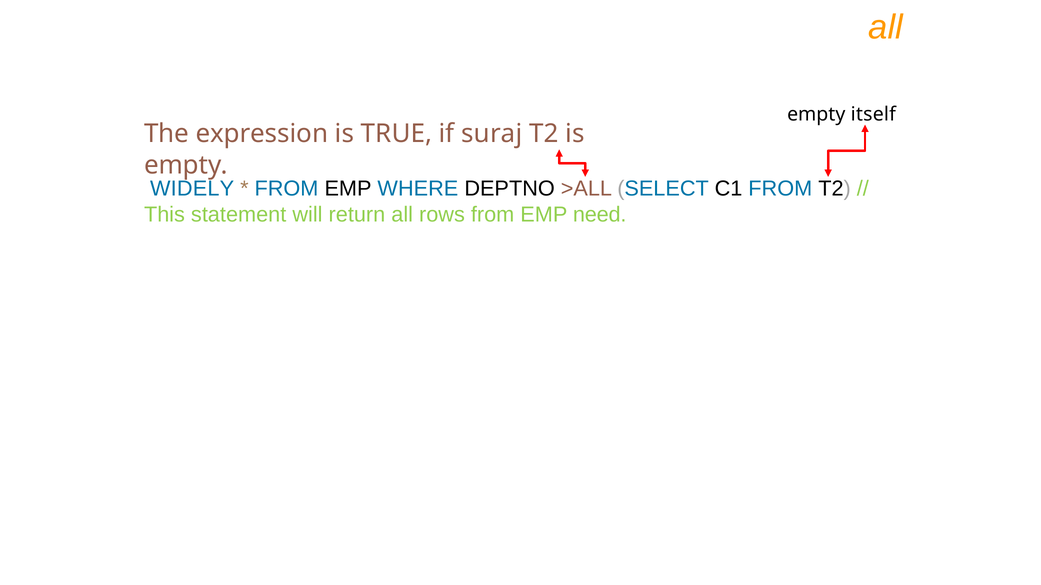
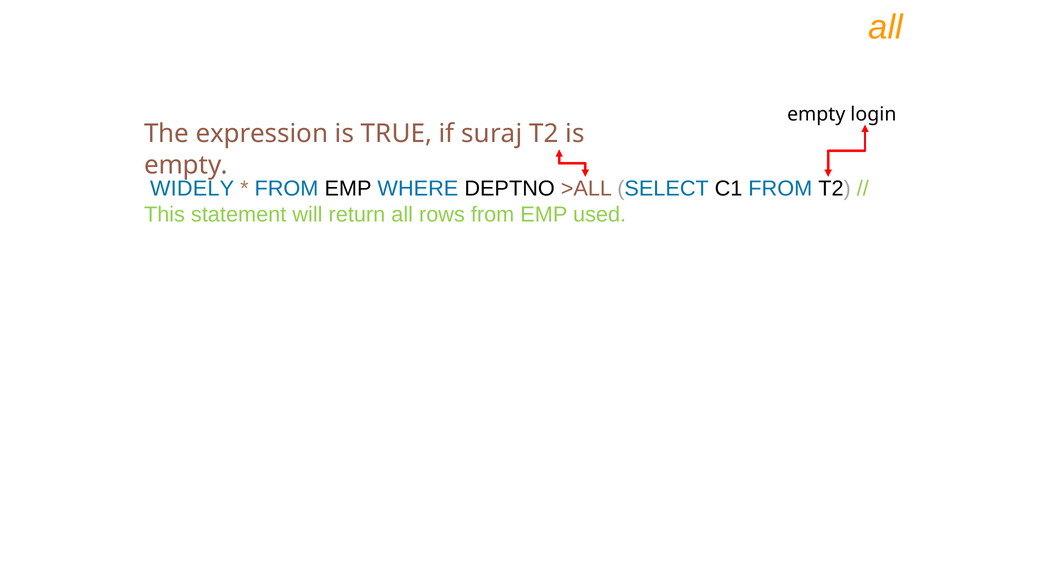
itself: itself -> login (873, 114)
need: need -> used (600, 215)
